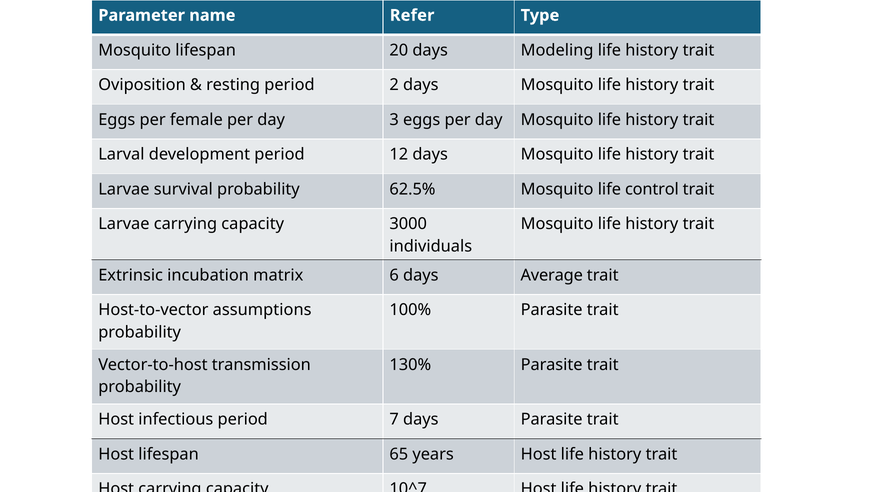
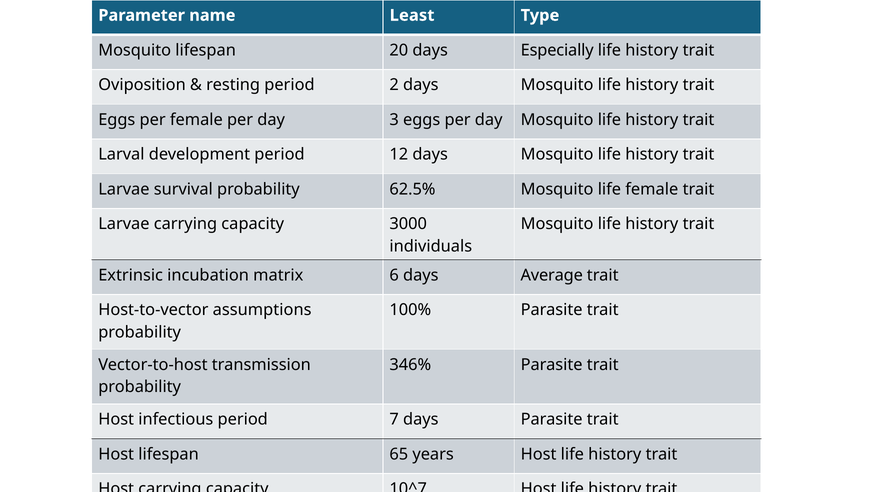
Refer: Refer -> Least (412, 15)
Modeling: Modeling -> Especially (557, 50)
life control: control -> female (652, 189)
130%: 130% -> 346% (410, 364)
